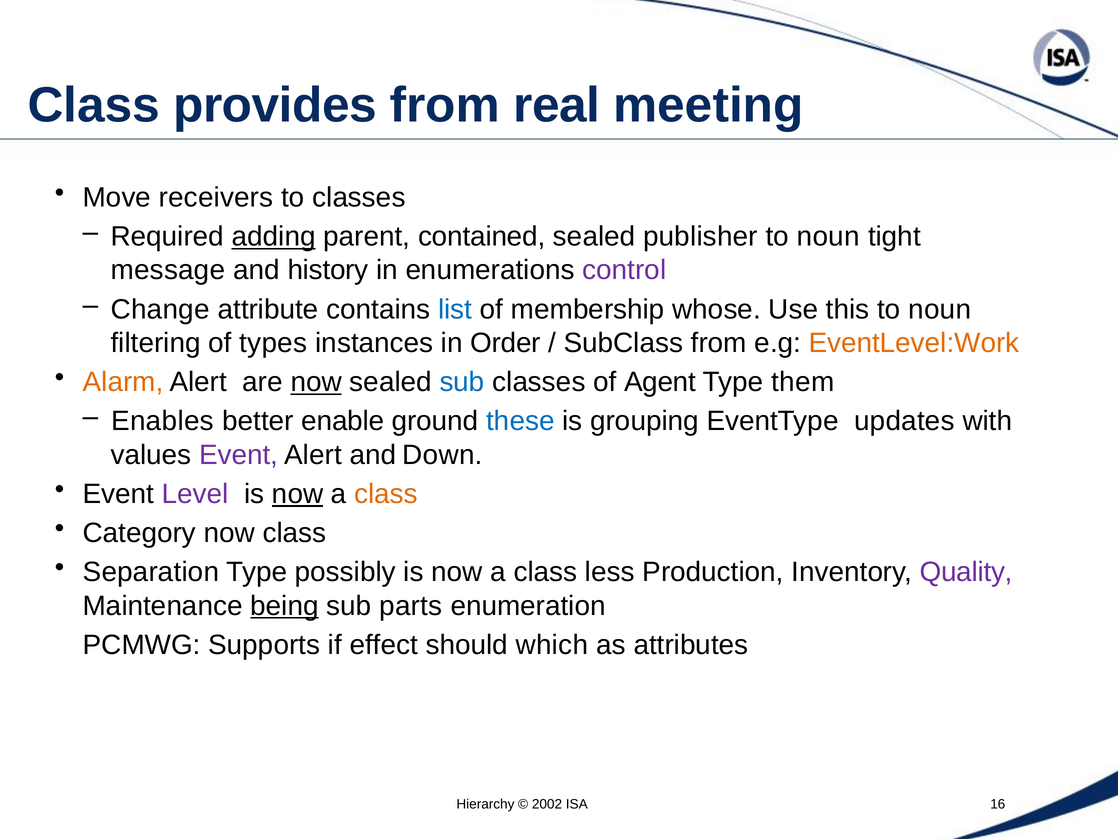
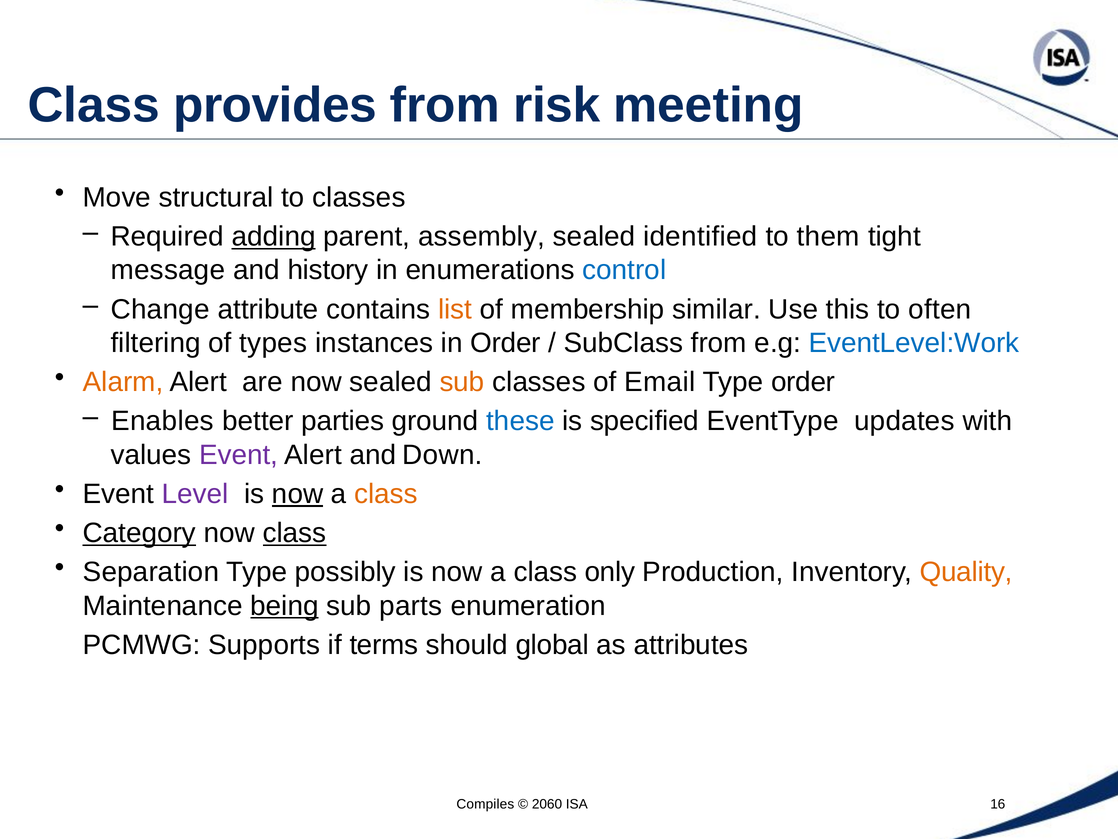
real: real -> risk (557, 105)
receivers: receivers -> structural (216, 197)
contained: contained -> assembly (482, 237)
publisher: publisher -> identified (700, 237)
noun: noun -> them (828, 237)
control colour: purple -> blue (624, 270)
list colour: blue -> orange (455, 309)
whose: whose -> similar (716, 309)
this to noun: noun -> often (940, 309)
EventLevel:Work colour: orange -> blue (914, 343)
now underline: present -> none (316, 382)
sub colour: blue -> orange (462, 382)
Agent: Agent -> Email (660, 382)
Type them: them -> order (803, 382)
enable: enable -> parties (343, 421)
grouping: grouping -> specified (645, 421)
Category underline: none -> present (139, 533)
class underline: none -> present (295, 533)
less: less -> only (610, 572)
Quality colour: purple -> orange (966, 572)
effect: effect -> terms (384, 645)
which: which -> global (552, 645)
Hierarchy: Hierarchy -> Compiles (485, 804)
2002: 2002 -> 2060 (547, 804)
